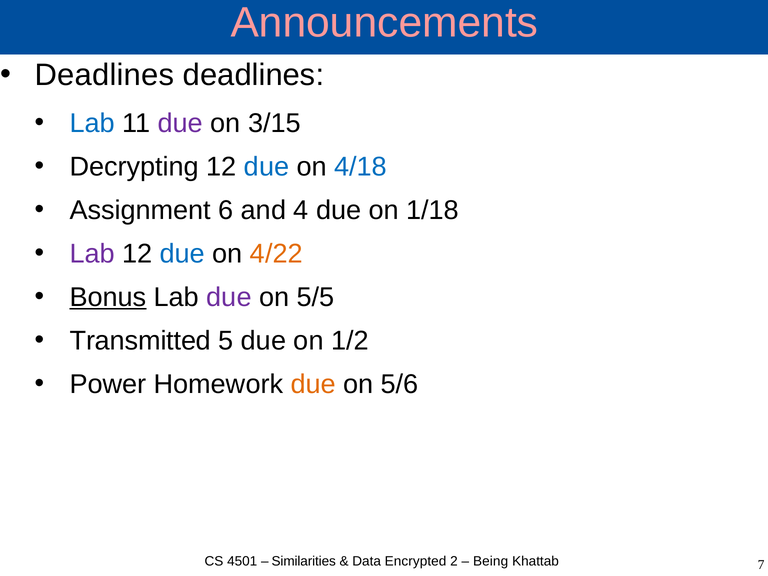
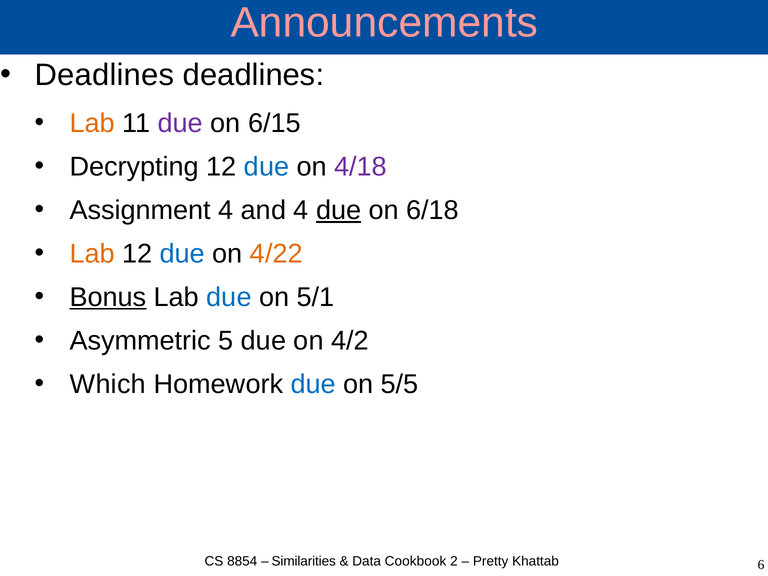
Lab colour: blue -> orange (92, 124)
3/15: 3/15 -> 6/15 (274, 124)
4/18 colour: blue -> purple (360, 167)
Assignment 6: 6 -> 4 (226, 210)
due underline: none -> present (339, 210)
1/18: 1/18 -> 6/18 (433, 210)
Lab colour: purple -> orange (92, 254)
due colour: purple -> blue (229, 297)
5/5: 5/5 -> 5/1 (315, 297)
Transmitted: Transmitted -> Asymmetric (140, 341)
1/2: 1/2 -> 4/2 (350, 341)
Power: Power -> Which (108, 384)
due colour: orange -> blue (313, 384)
5/6: 5/6 -> 5/5 (400, 384)
4501: 4501 -> 8854 (242, 562)
Encrypted: Encrypted -> Cookbook (416, 562)
Being: Being -> Pretty (491, 562)
7: 7 -> 6 (761, 565)
